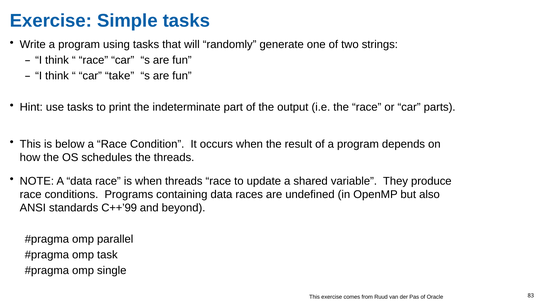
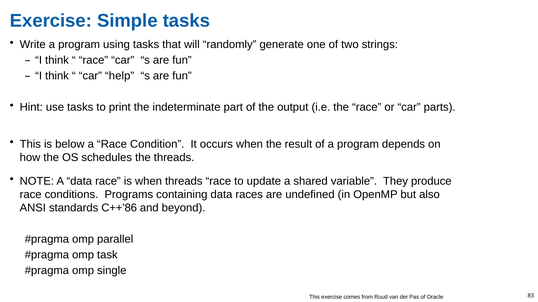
take: take -> help (120, 76)
C++’99: C++’99 -> C++’86 (119, 208)
